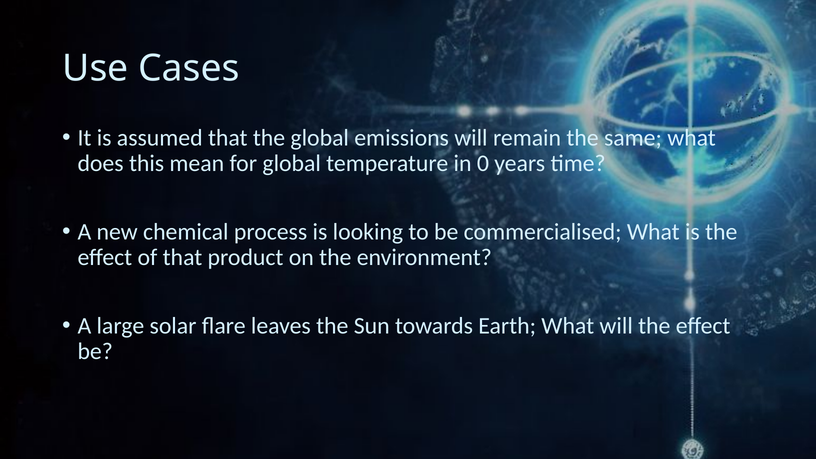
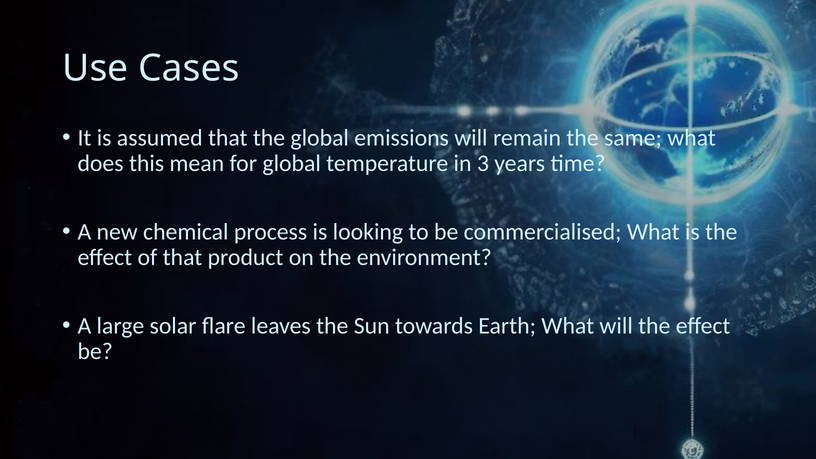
0: 0 -> 3 (483, 164)
